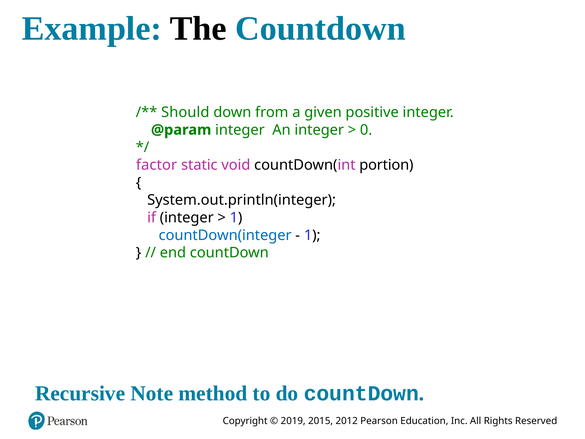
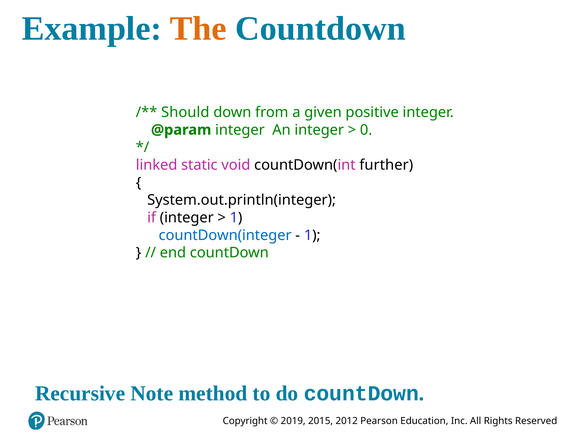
The colour: black -> orange (198, 29)
factor: factor -> linked (157, 165)
portion: portion -> further (386, 165)
